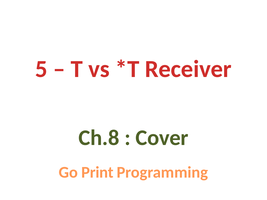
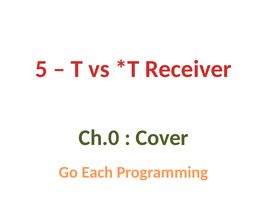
Ch.8: Ch.8 -> Ch.0 (99, 138)
Print: Print -> Each (97, 173)
